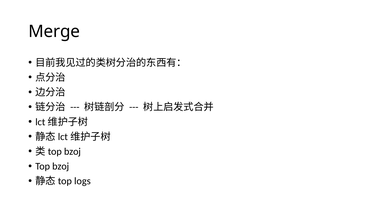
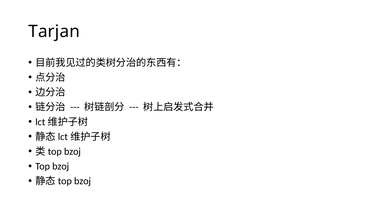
Merge: Merge -> Tarjan (54, 31)
logs: logs -> bzoj (83, 180)
